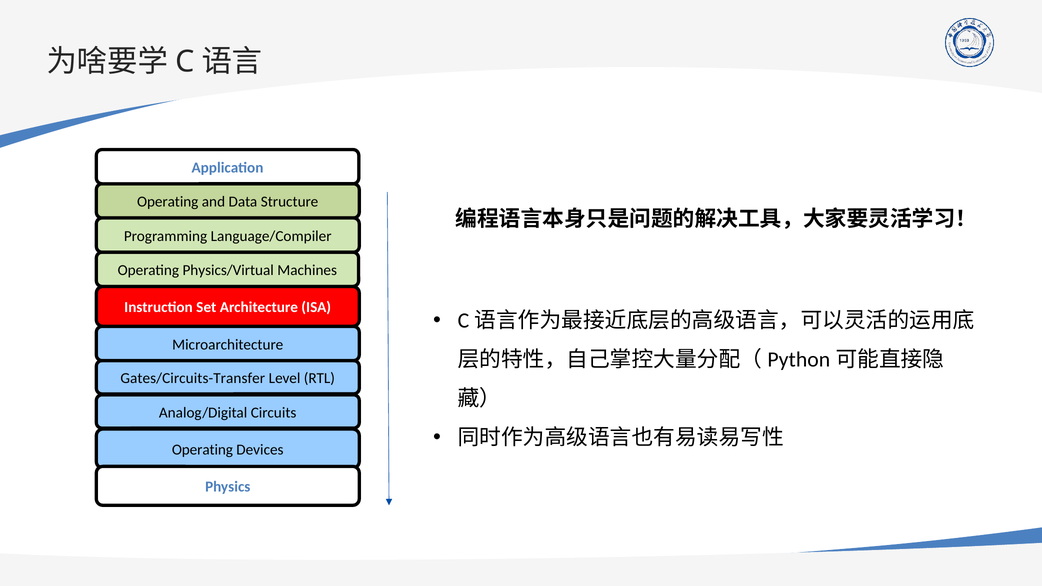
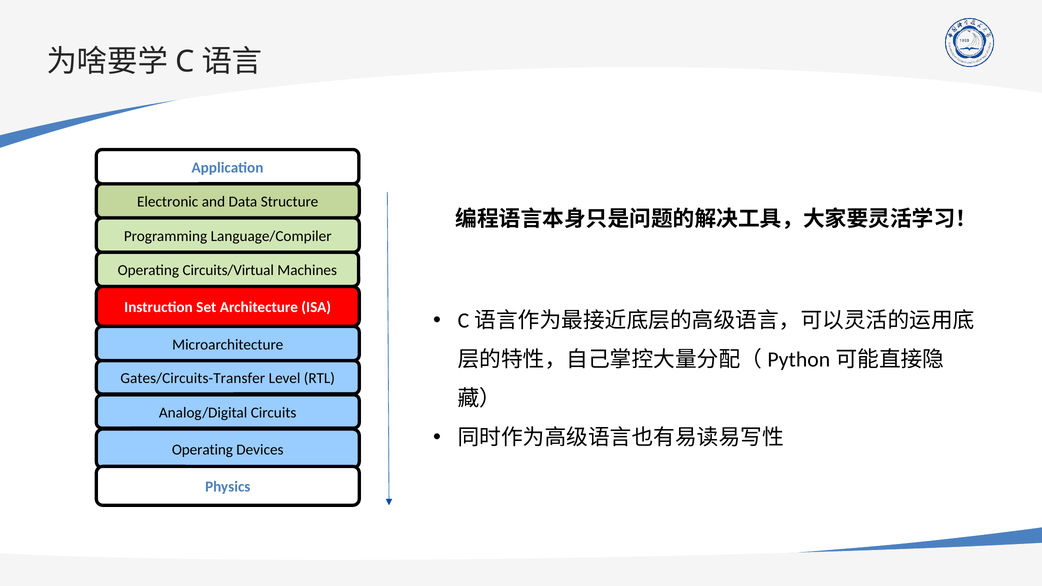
Operating: Operating -> Electronic (168, 202)
Physics/Virtual: Physics/Virtual -> Circuits/Virtual (228, 270)
